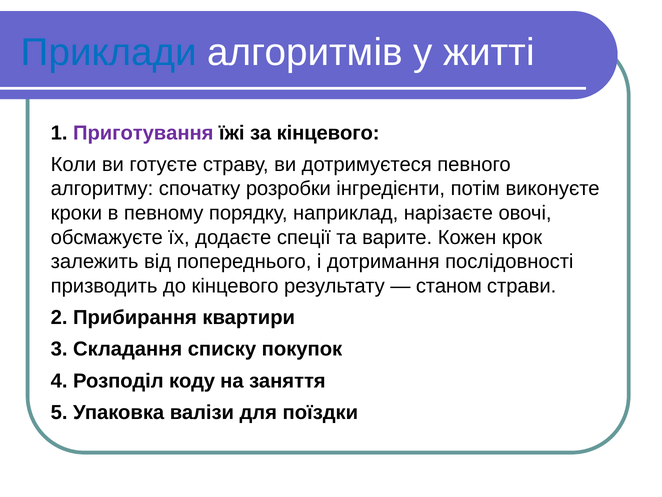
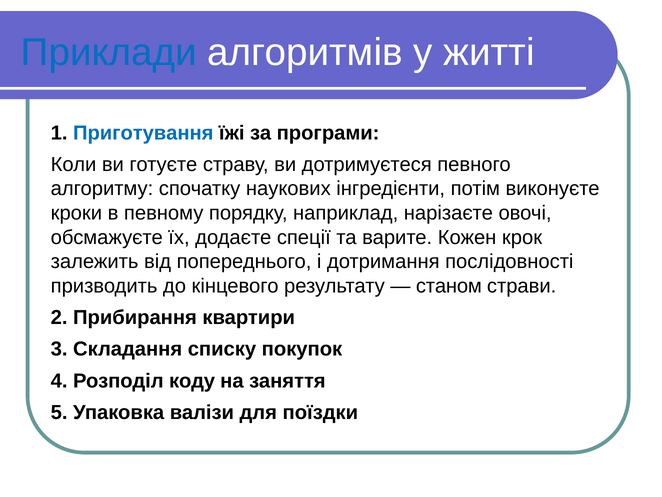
Приготування colour: purple -> blue (143, 133)
за кінцевого: кінцевого -> програми (328, 133)
розробки: розробки -> наукових (288, 189)
